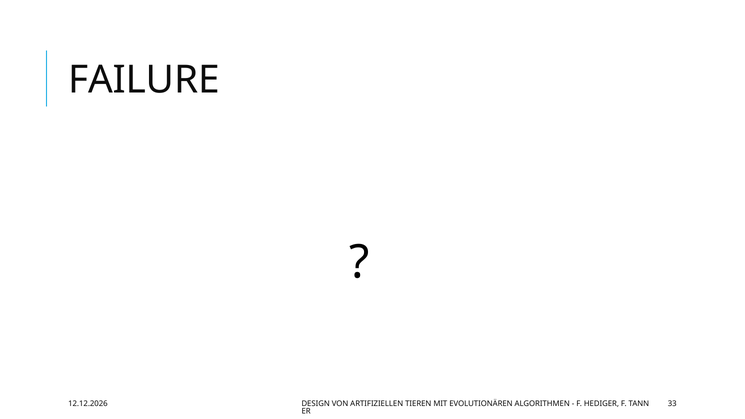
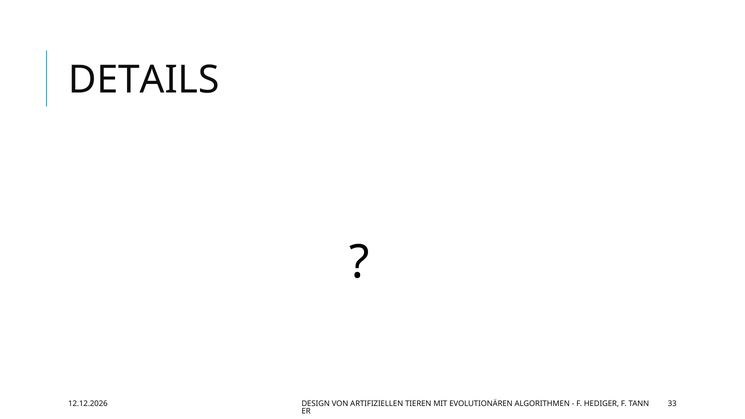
FAILURE: FAILURE -> DETAILS (144, 80)
